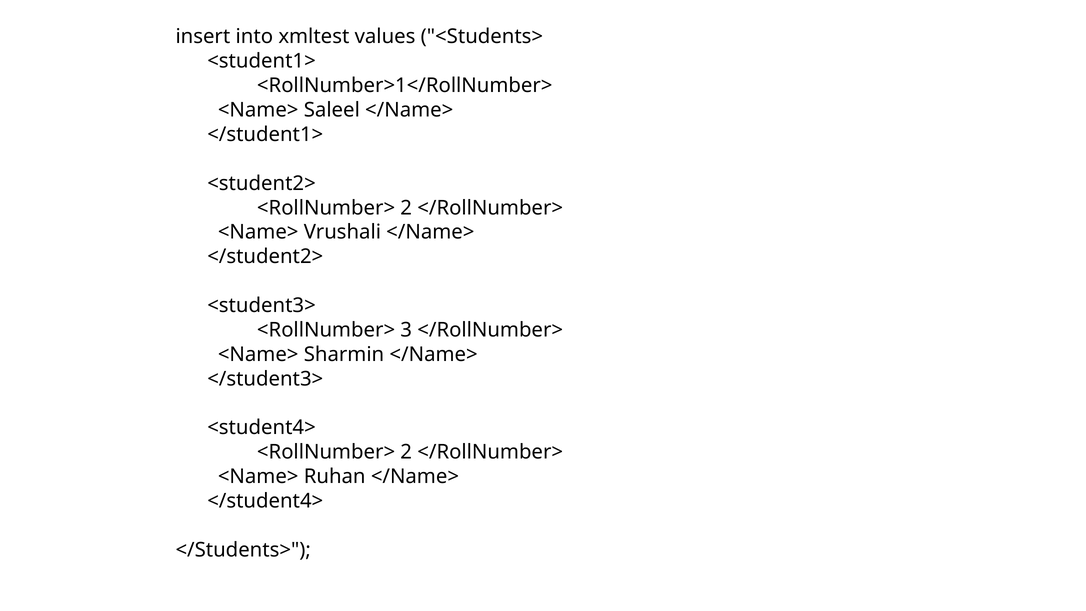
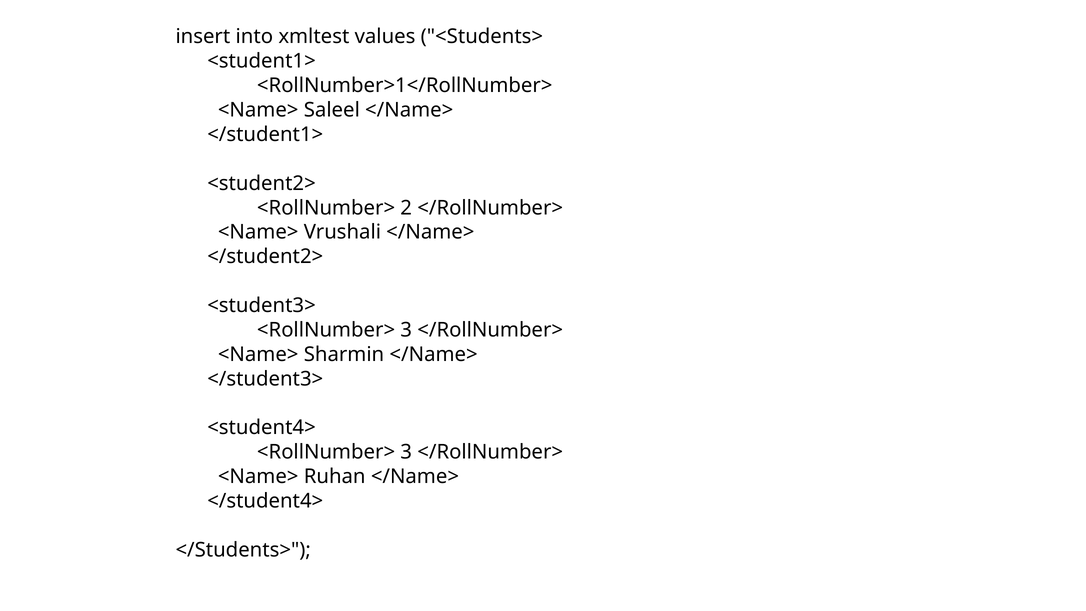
2: 2 -> 3 (406, 452)
